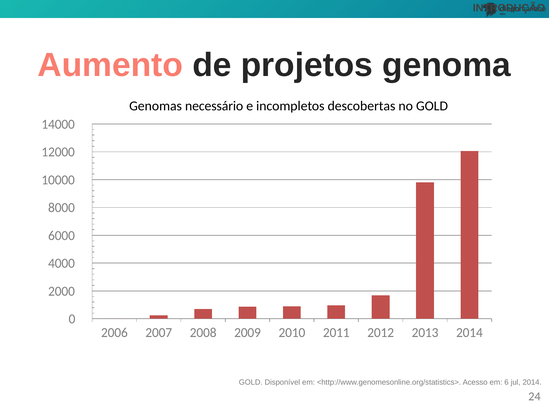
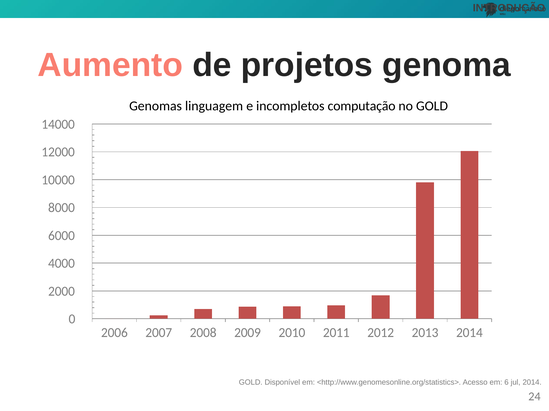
necessário: necessário -> linguagem (214, 106)
descobertas: descobertas -> computação (362, 106)
